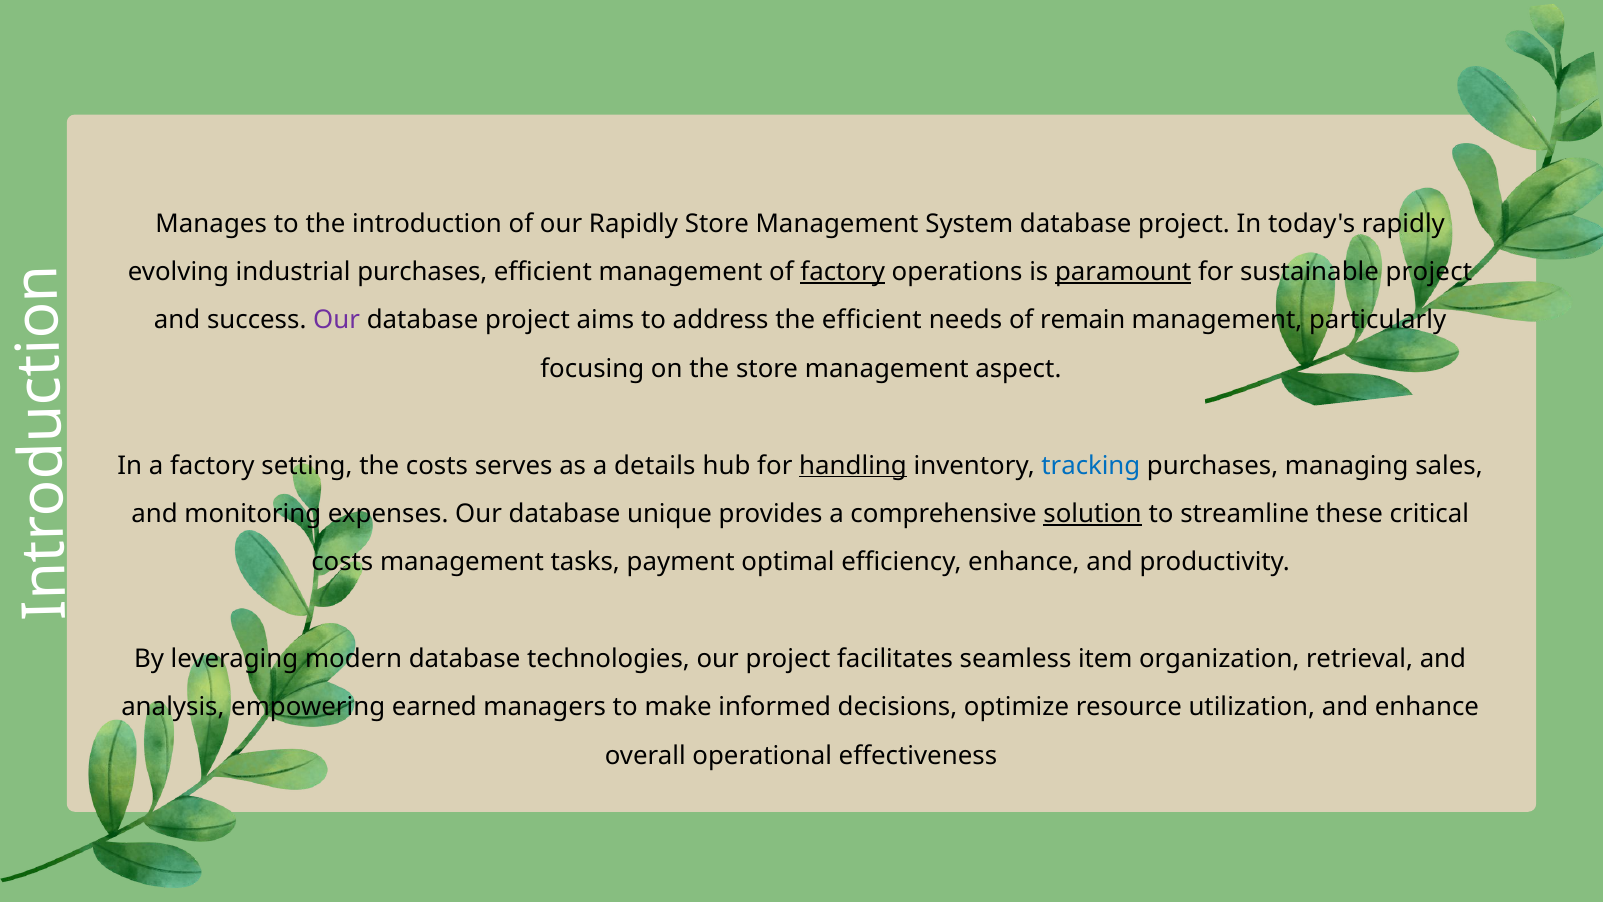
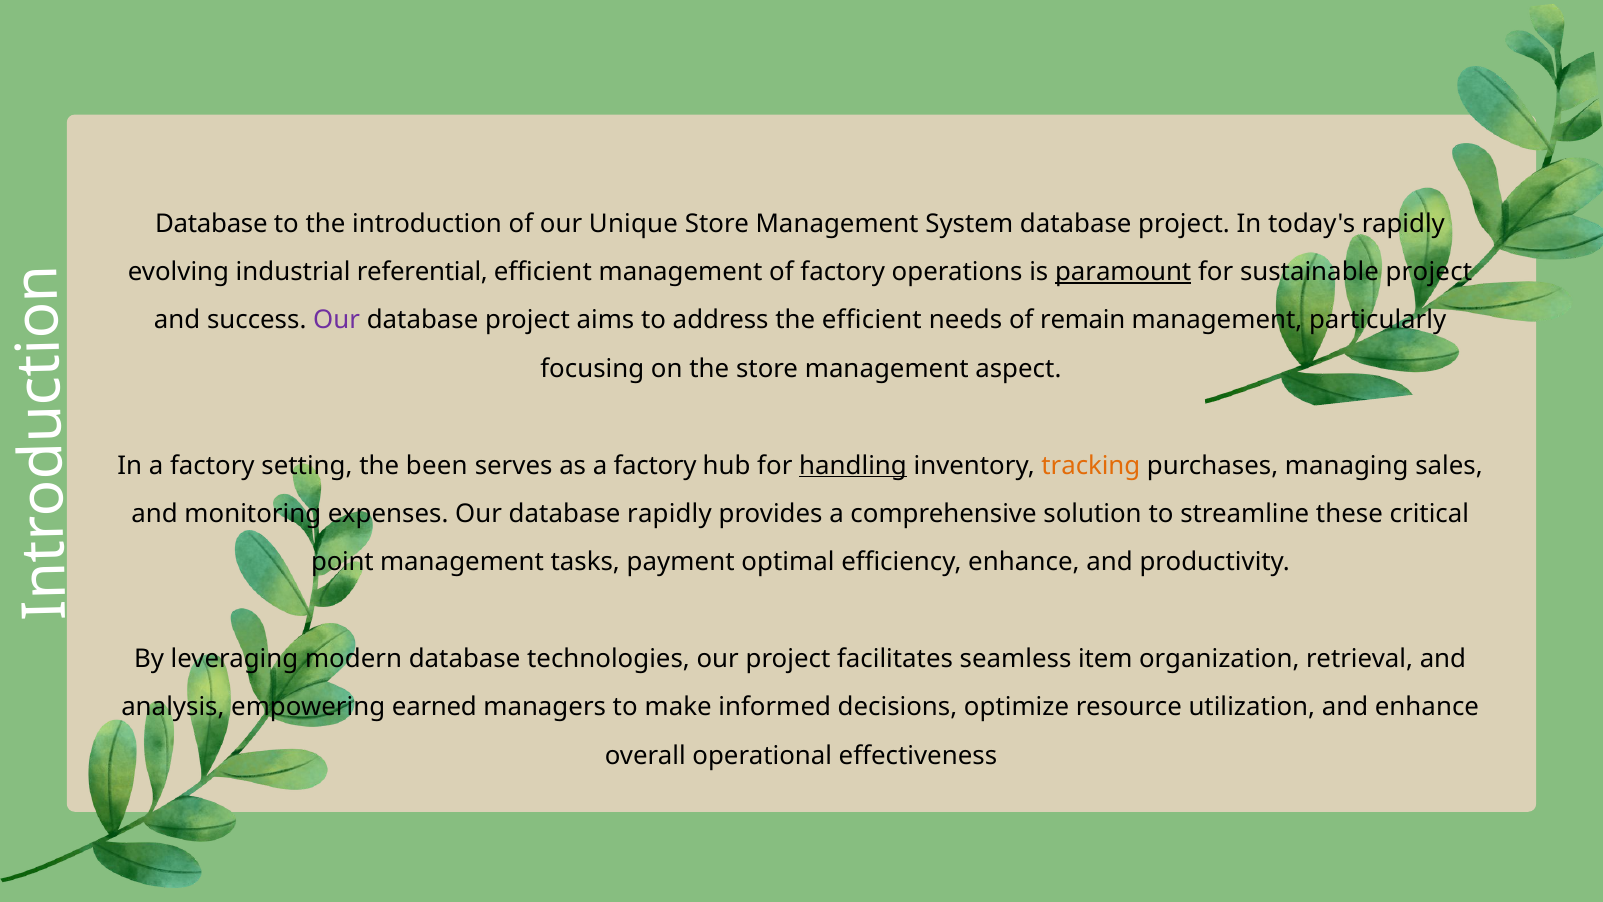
Manages: Manages -> Database (211, 224)
our Rapidly: Rapidly -> Unique (633, 224)
industrial purchases: purchases -> referential (422, 272)
factory underline: present -> none (843, 272)
the costs: costs -> been (437, 465)
as a details: details -> factory (655, 465)
tracking colour: blue -> orange (1091, 465)
database unique: unique -> rapidly (669, 514)
solution underline: present -> none (1093, 514)
costs: costs -> point (342, 562)
